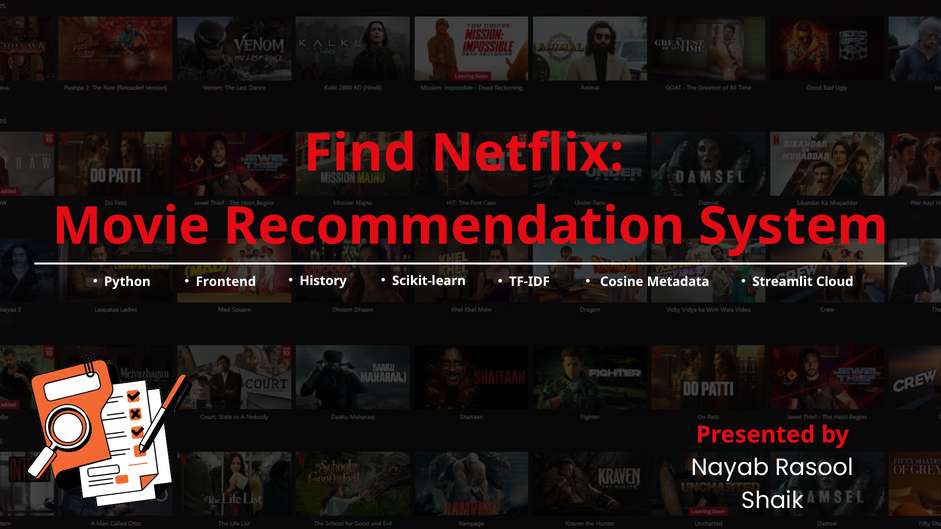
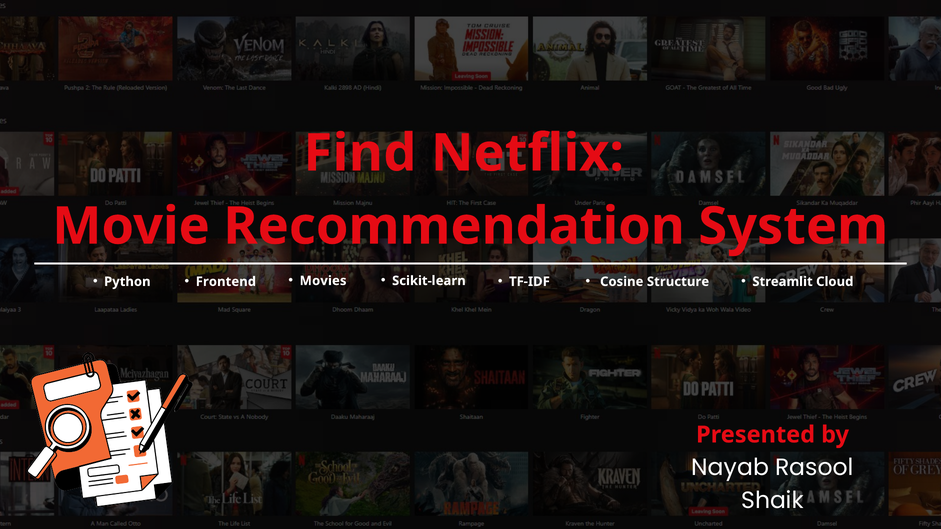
History: History -> Movies (323, 281)
Metadata: Metadata -> Structure (678, 282)
